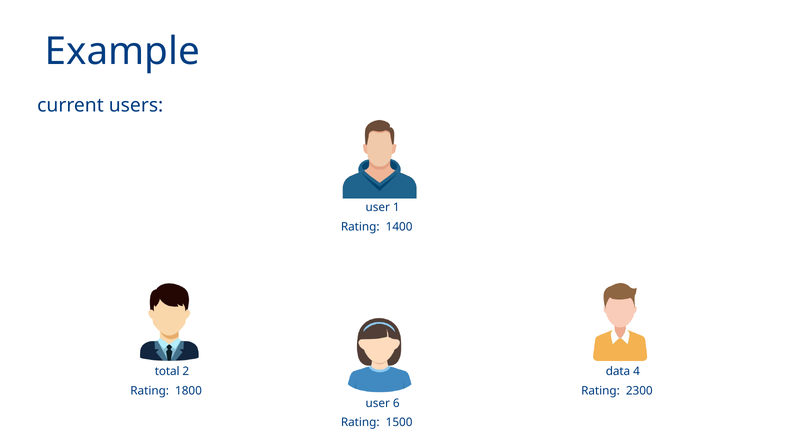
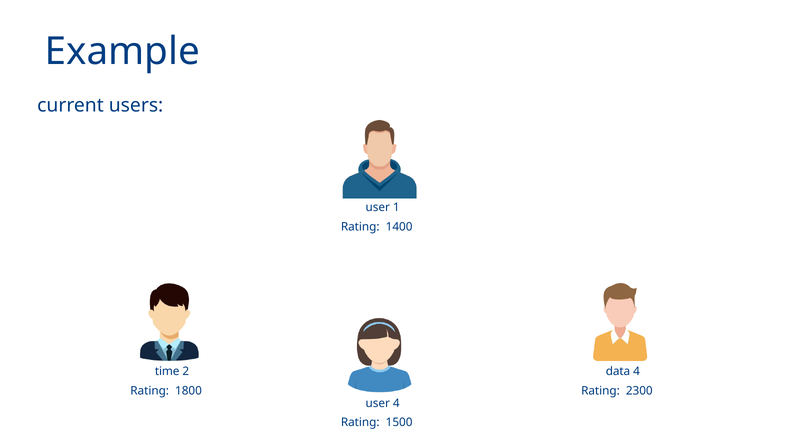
total: total -> time (167, 372)
user 6: 6 -> 4 (396, 403)
